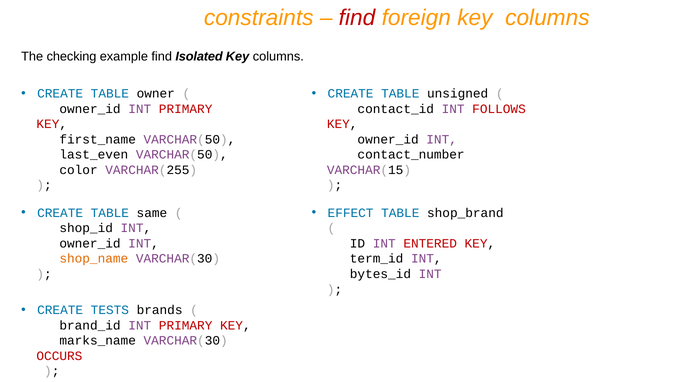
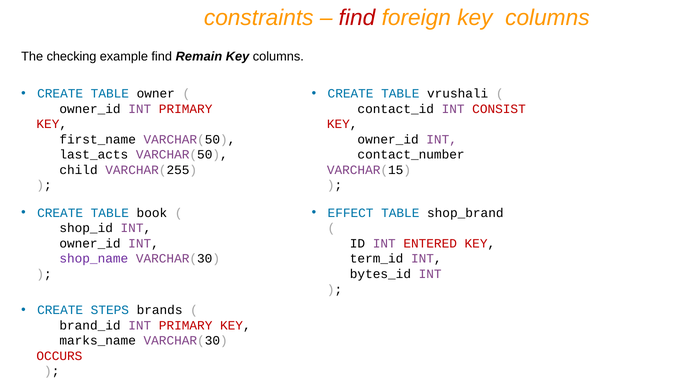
Isolated: Isolated -> Remain (199, 57)
unsigned: unsigned -> vrushali (458, 94)
FOLLOWS: FOLLOWS -> CONSIST (499, 109)
last_even: last_even -> last_acts (94, 155)
color: color -> child (79, 170)
same: same -> book (152, 213)
shop_name colour: orange -> purple (94, 259)
TESTS: TESTS -> STEPS (110, 311)
